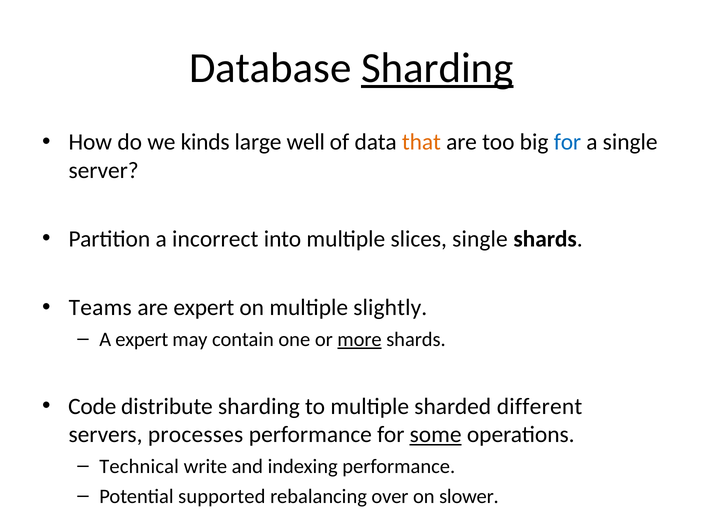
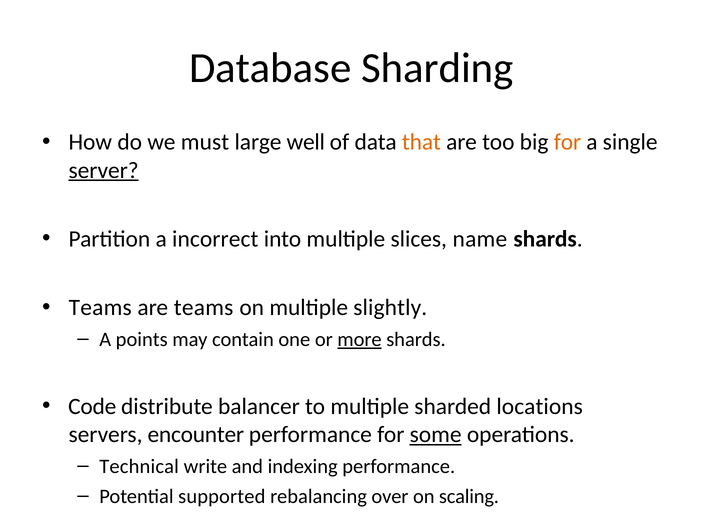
Sharding underline: present -> none (437, 68)
kinds: kinds -> must (205, 142)
for colour: blue -> orange (567, 142)
server underline: none -> present (104, 170)
slices single: single -> name (480, 239)
are expert: expert -> teams (204, 308)
A expert: expert -> points (142, 340)
distribute sharding: sharding -> balancer (259, 407)
different: different -> locations (540, 407)
processes: processes -> encounter (196, 435)
slower: slower -> scaling (469, 497)
